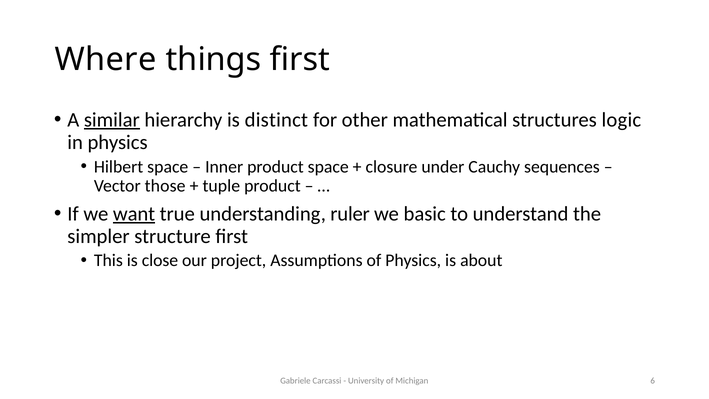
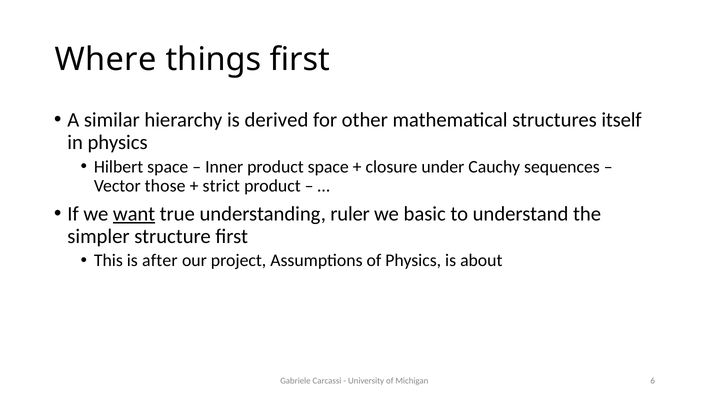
similar underline: present -> none (112, 120)
distinct: distinct -> derived (276, 120)
logic: logic -> itself (622, 120)
tuple: tuple -> strict (221, 186)
close: close -> after (160, 261)
